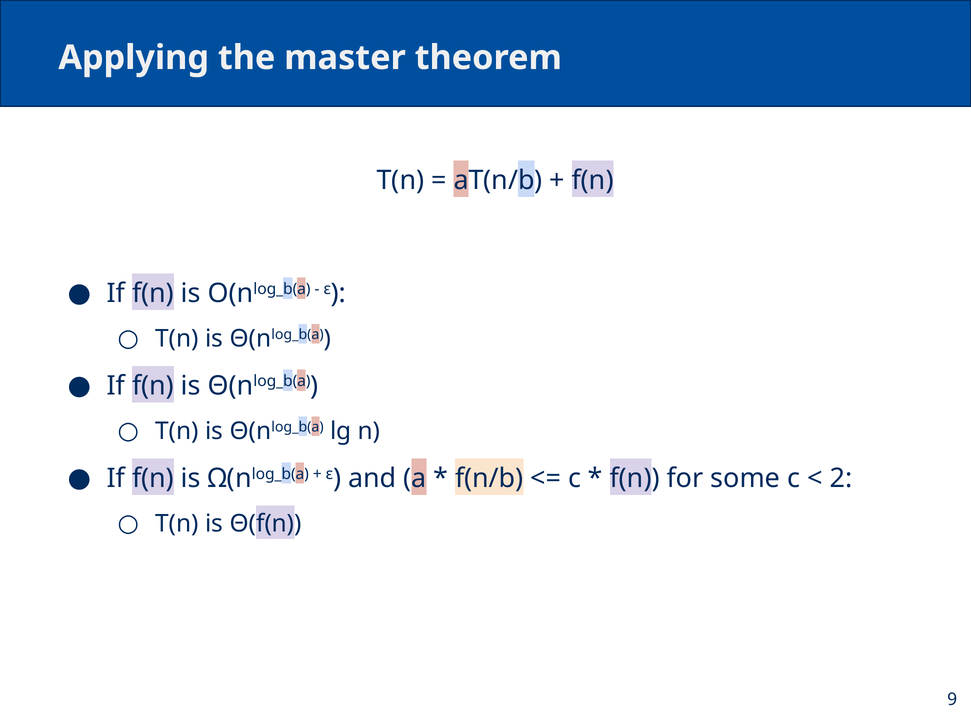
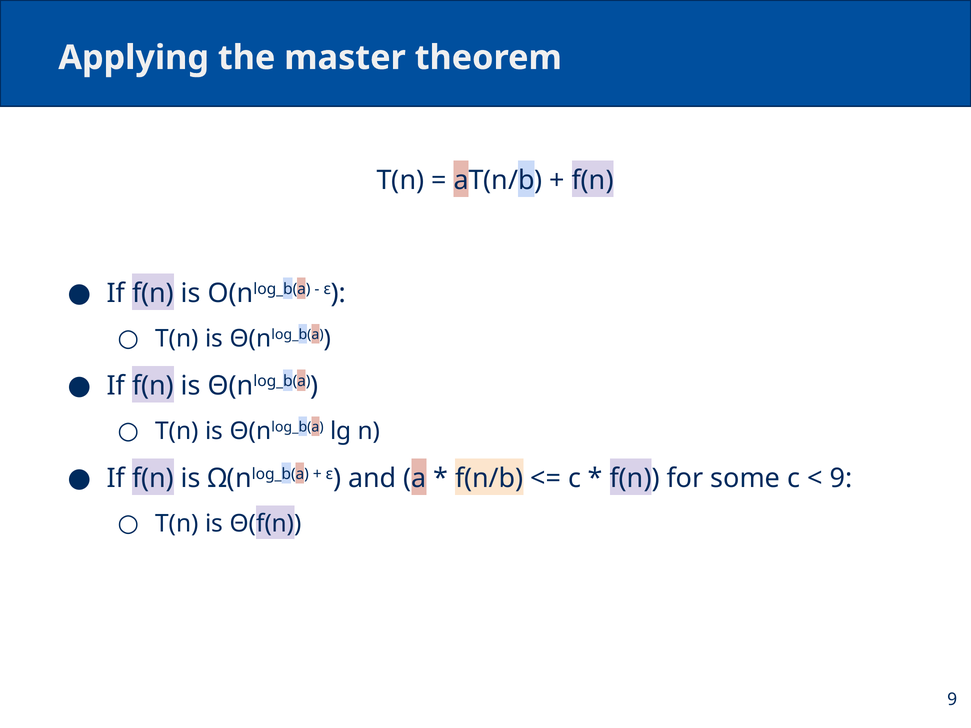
2: 2 -> 9 (841, 479)
